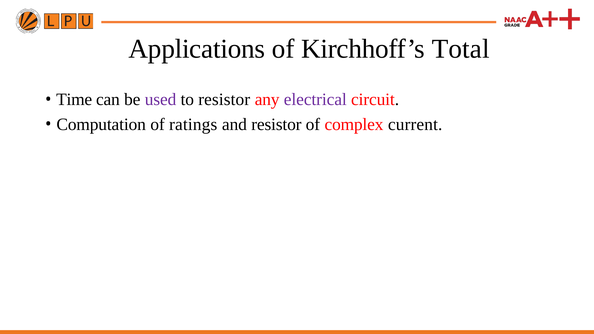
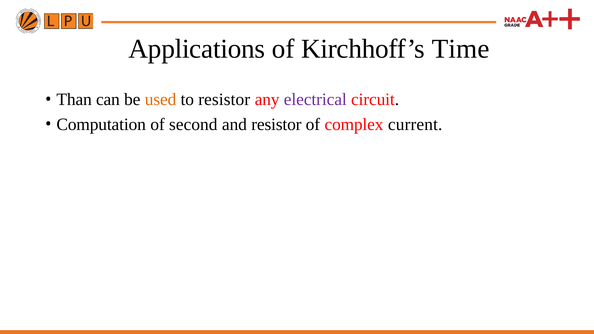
Total: Total -> Time (461, 49)
Time: Time -> Than (74, 100)
used colour: purple -> orange (161, 100)
ratings: ratings -> second (193, 125)
